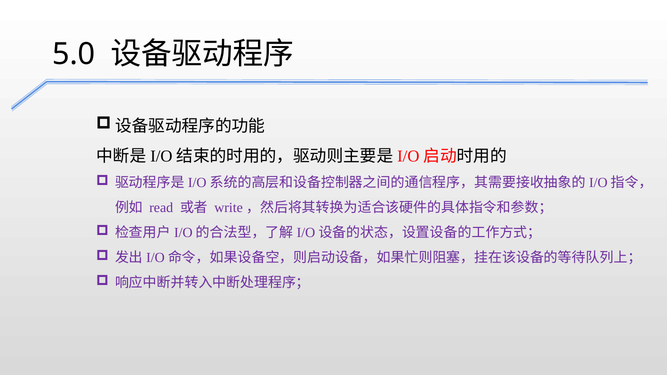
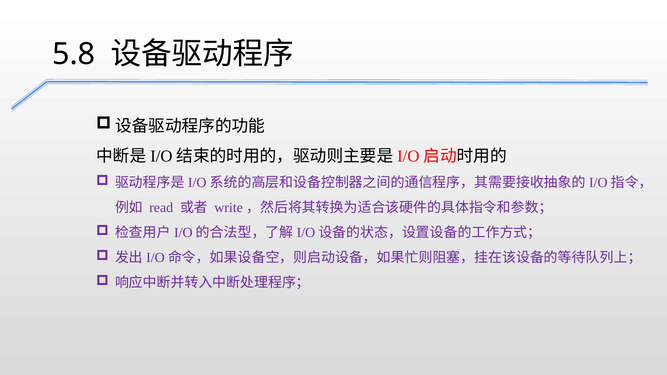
5.0: 5.0 -> 5.8 (74, 54)
